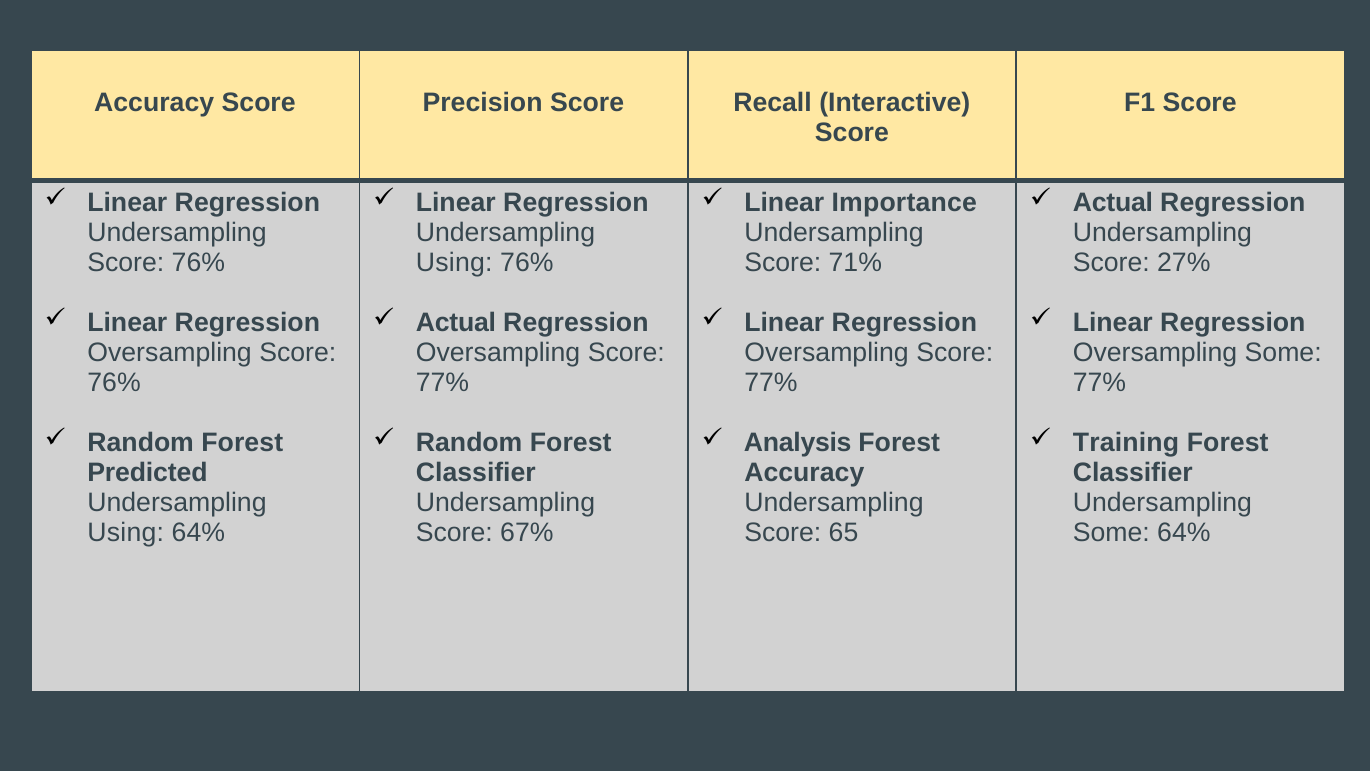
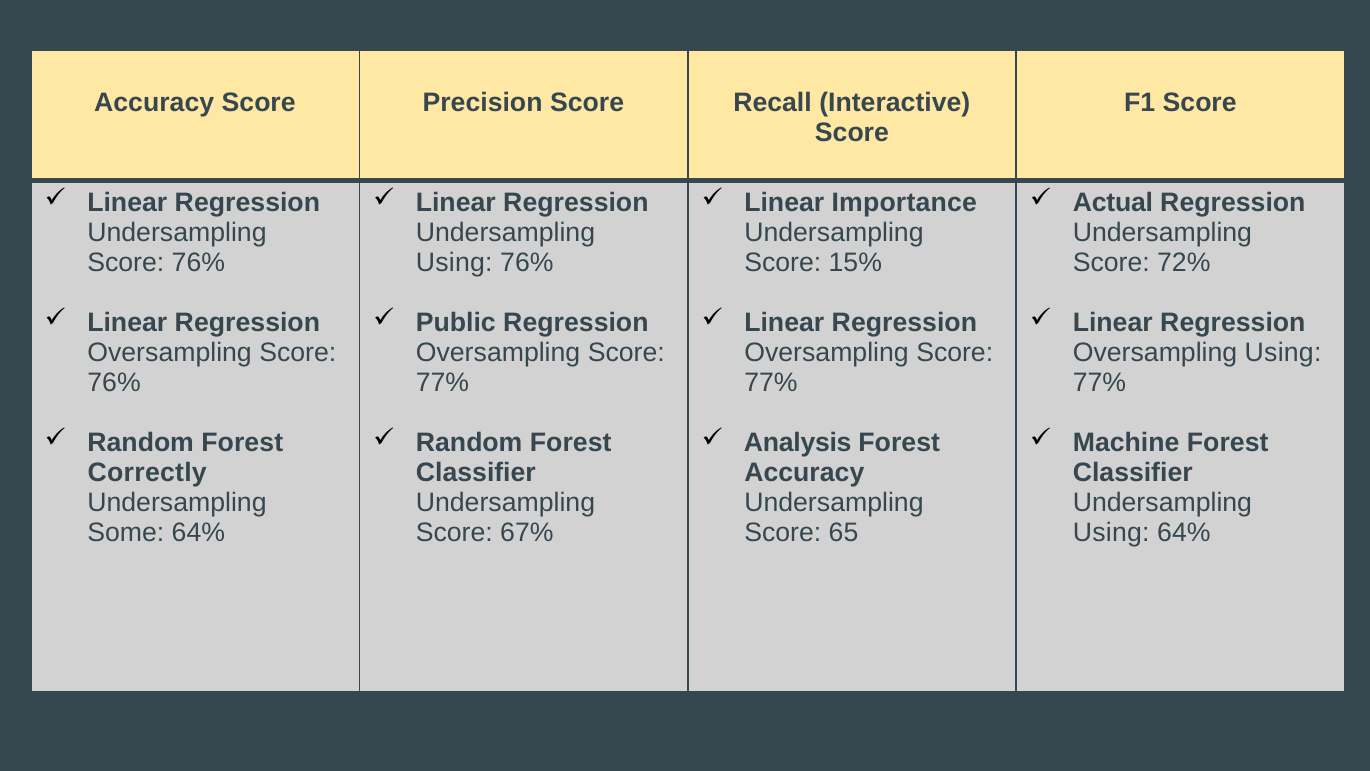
71%: 71% -> 15% (855, 263)
27%: 27% -> 72% (1184, 263)
Actual: Actual -> Public (456, 323)
Oversampling Some: Some -> Using (1283, 353)
Training: Training -> Machine (1126, 442)
Predicted: Predicted -> Correctly (147, 472)
Using: Using -> Some (126, 532)
Some: Some -> Using (1111, 532)
